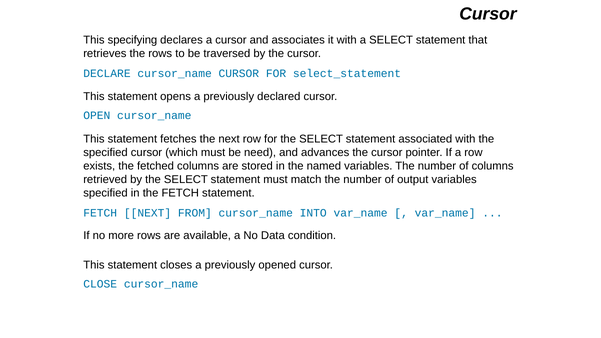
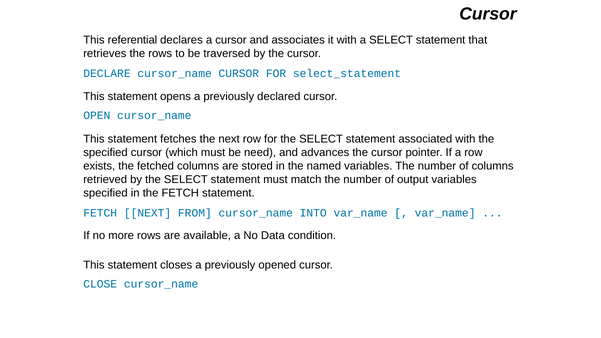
specifying: specifying -> referential (132, 40)
